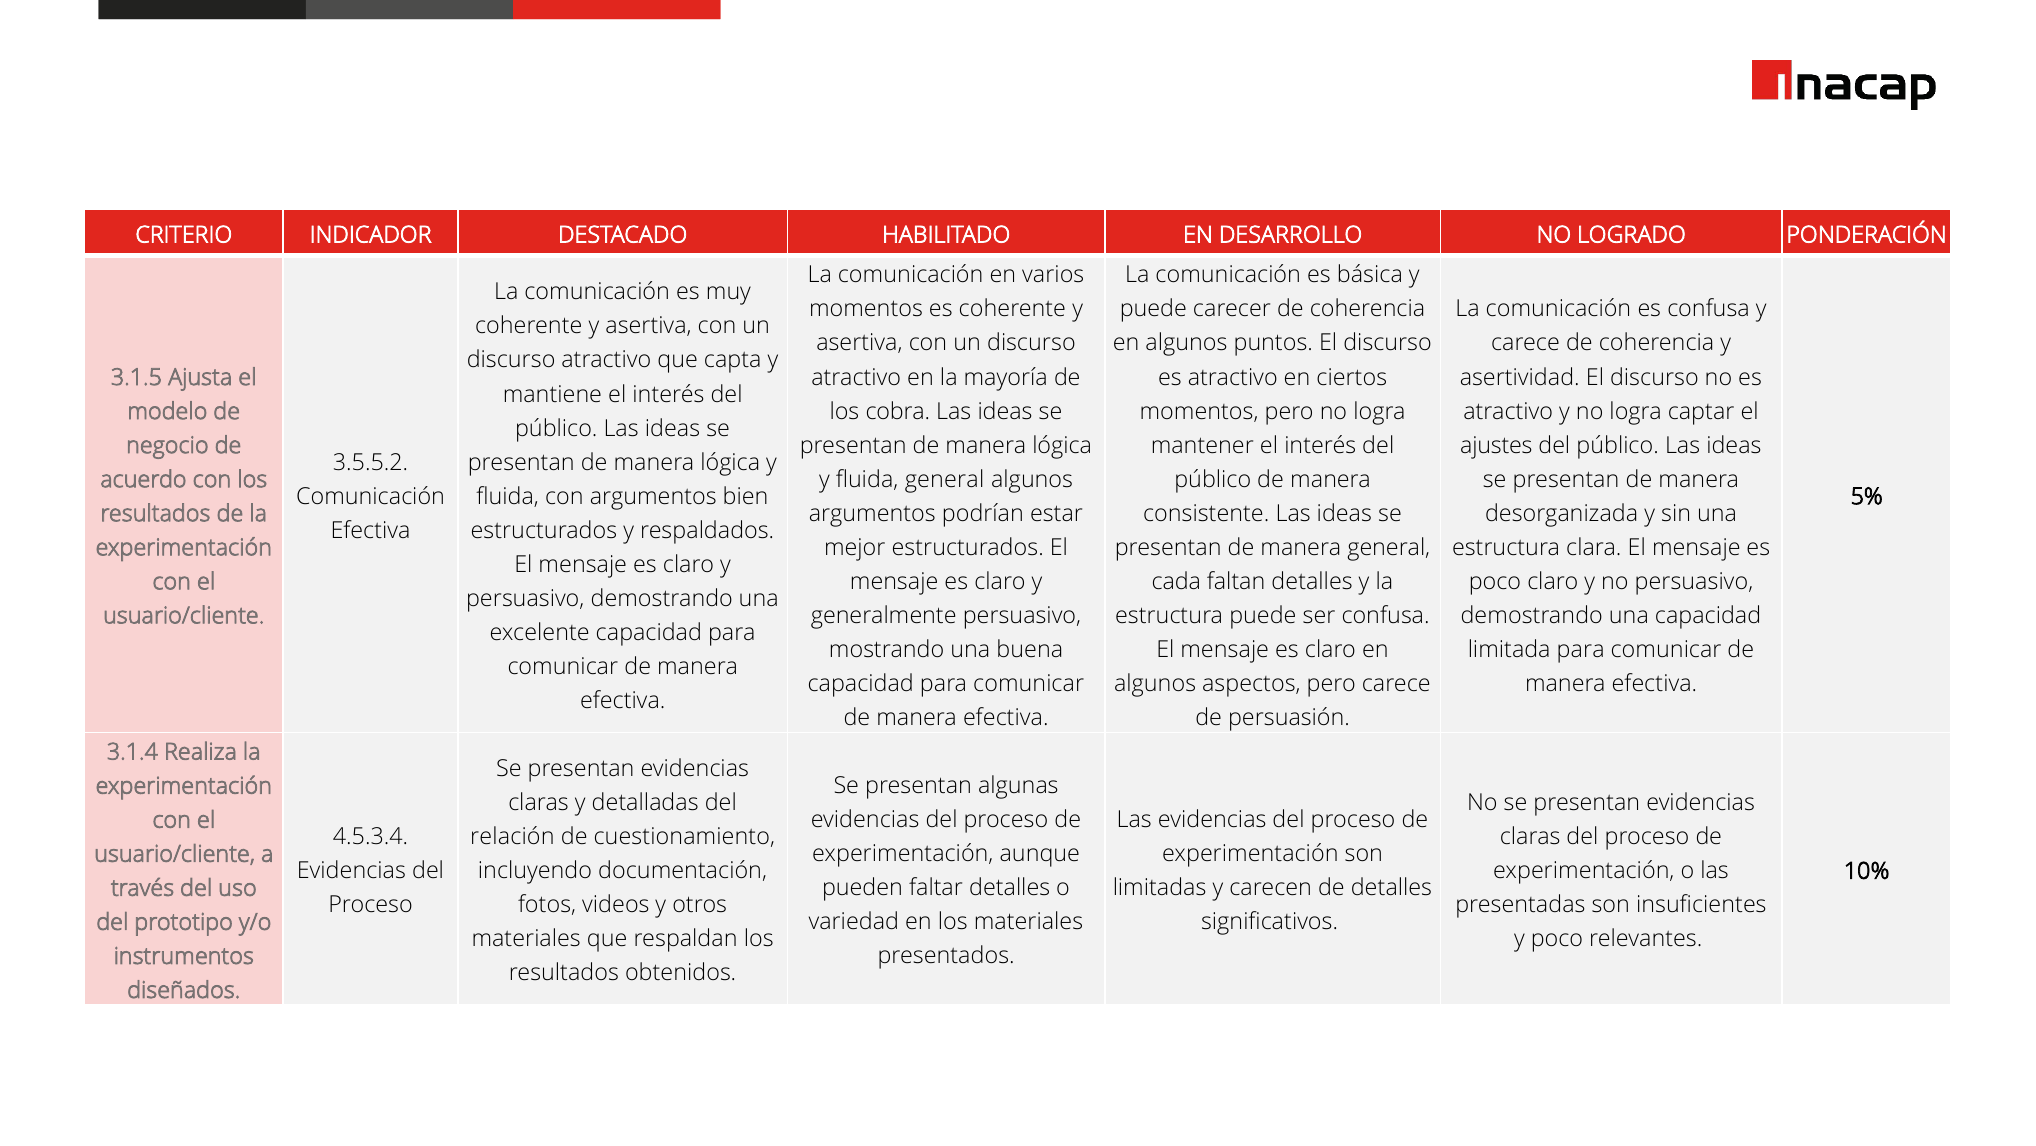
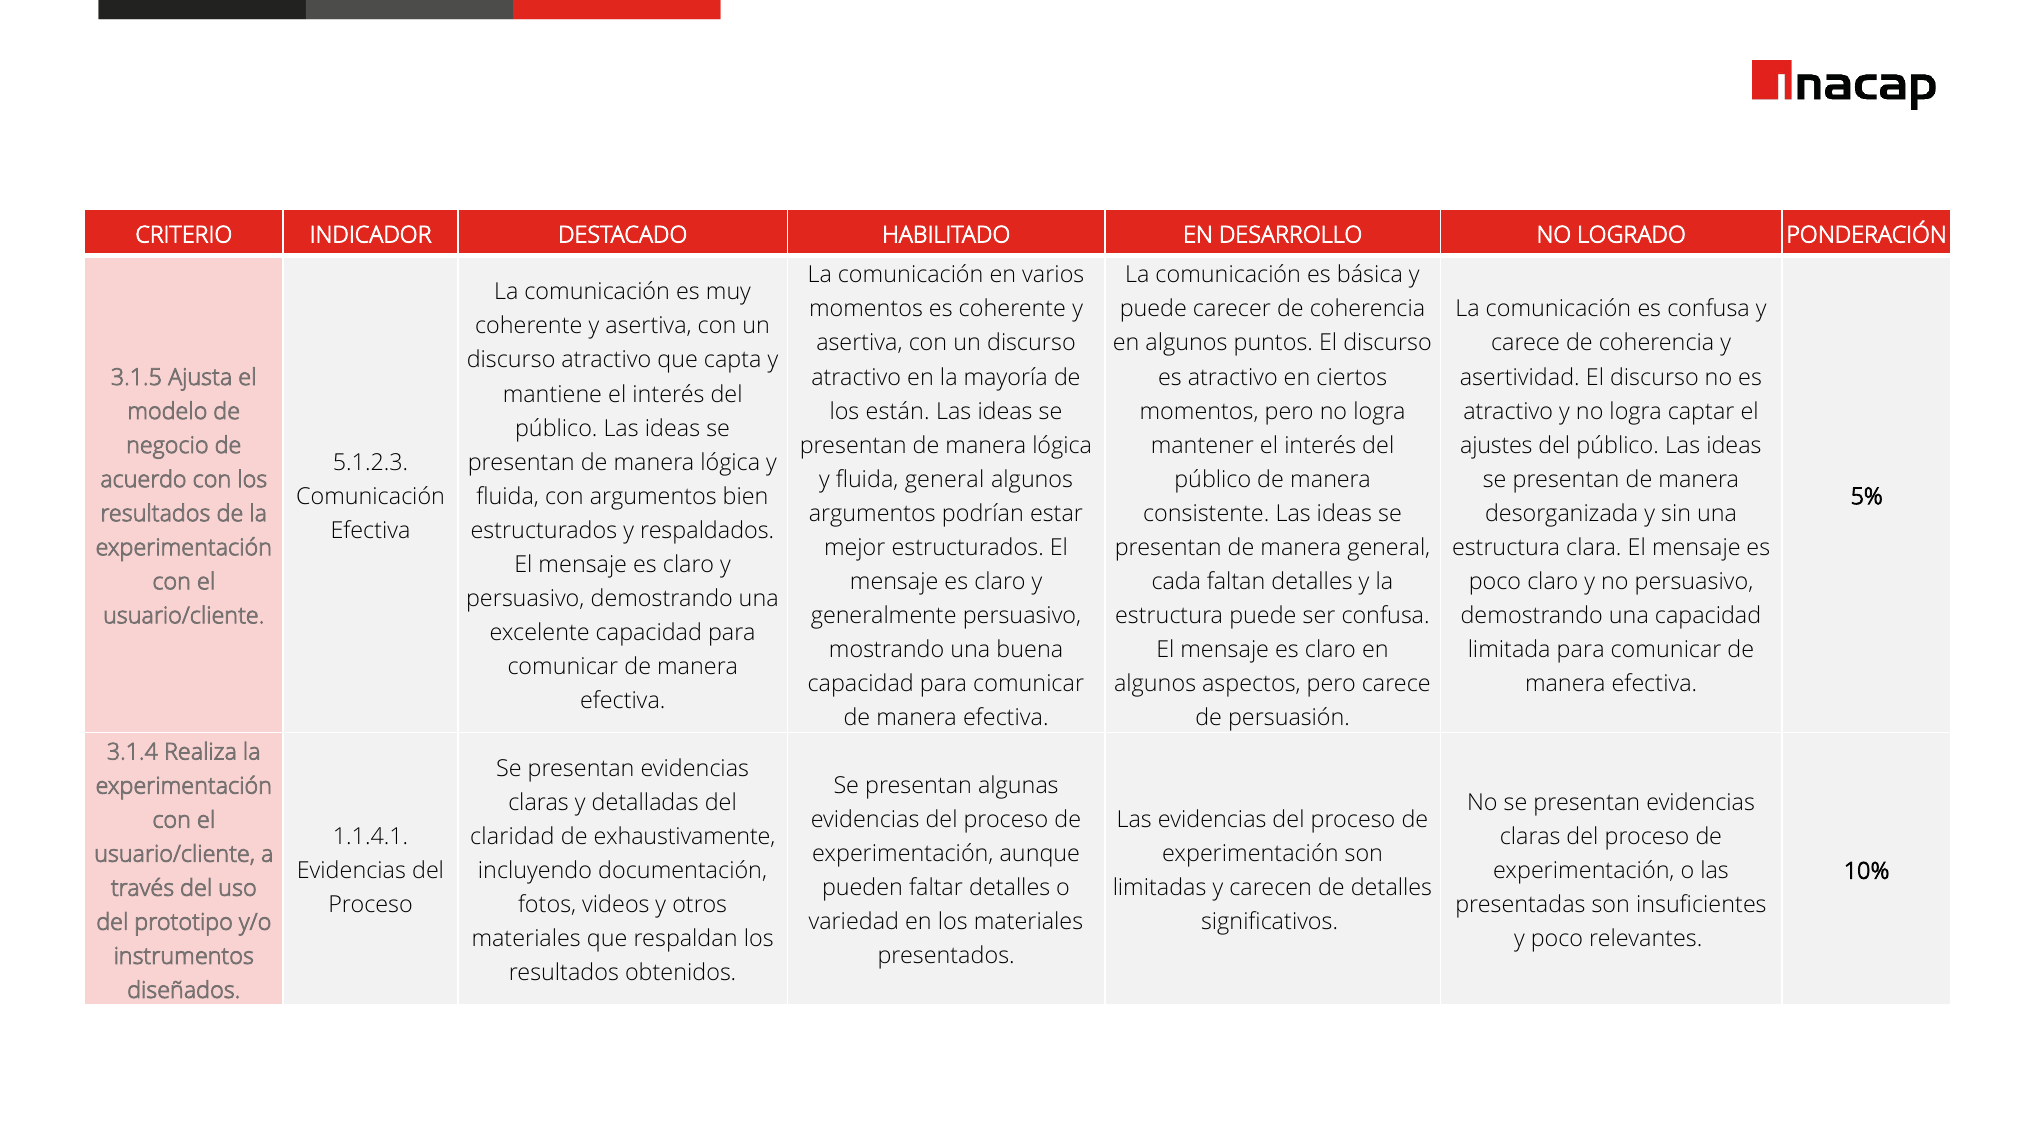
cobra: cobra -> están (898, 411)
3.5.5.2: 3.5.5.2 -> 5.1.2.3 (371, 462)
4.5.3.4: 4.5.3.4 -> 1.1.4.1 (371, 836)
relación: relación -> claridad (512, 836)
cuestionamiento: cuestionamiento -> exhaustivamente (684, 836)
